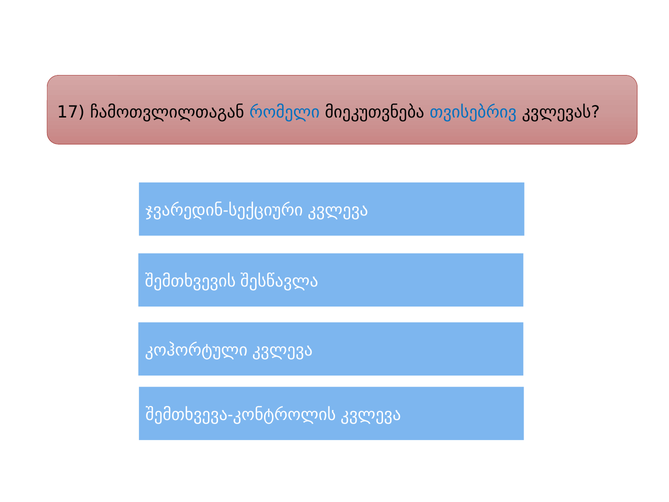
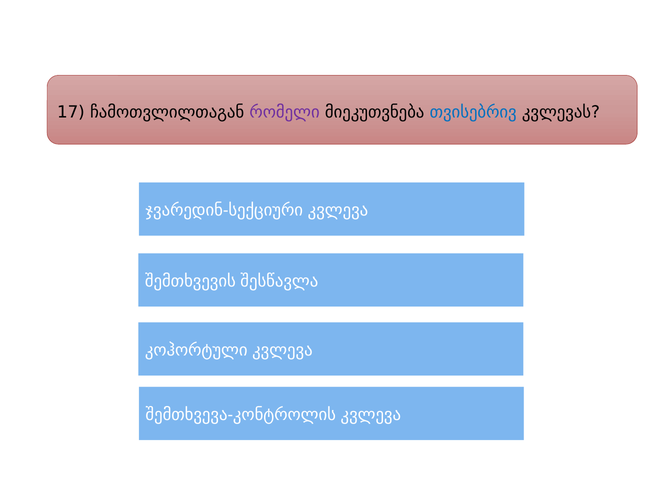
რომელი colour: blue -> purple (285, 112)
